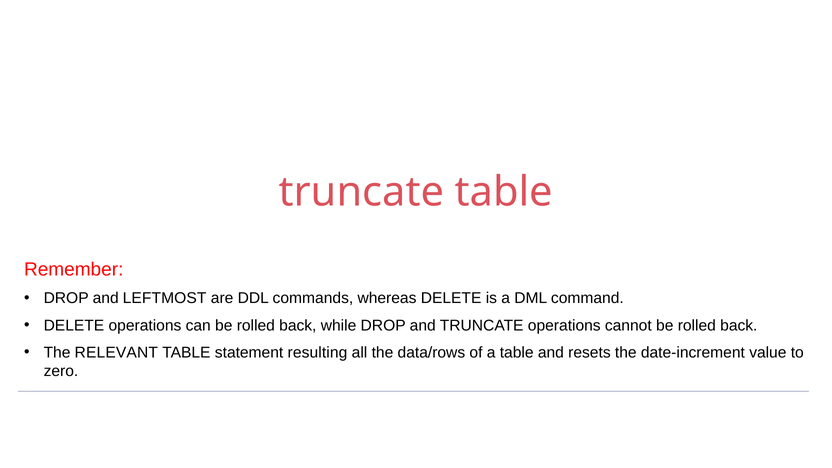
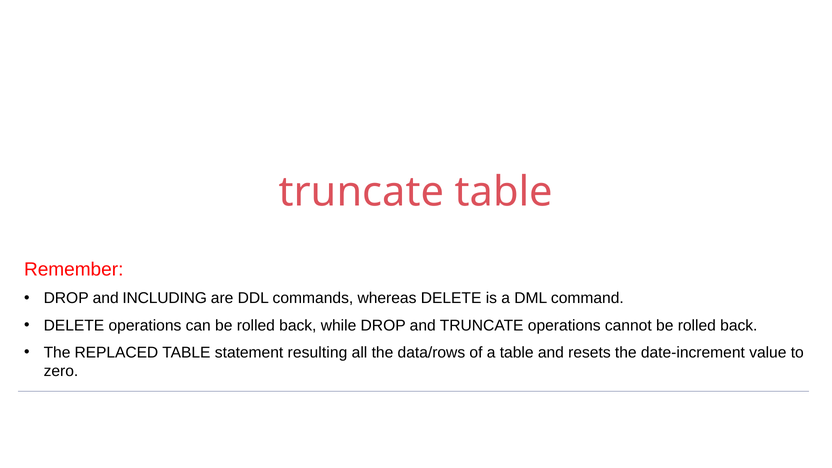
LEFTMOST: LEFTMOST -> INCLUDING (165, 298)
RELEVANT: RELEVANT -> REPLACED (116, 352)
